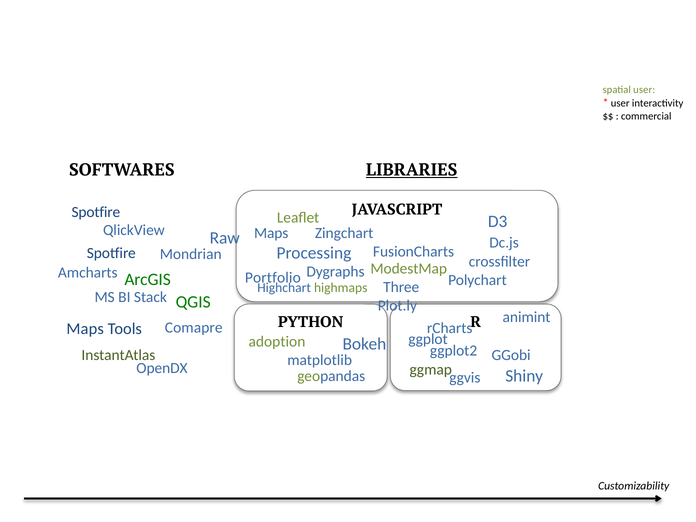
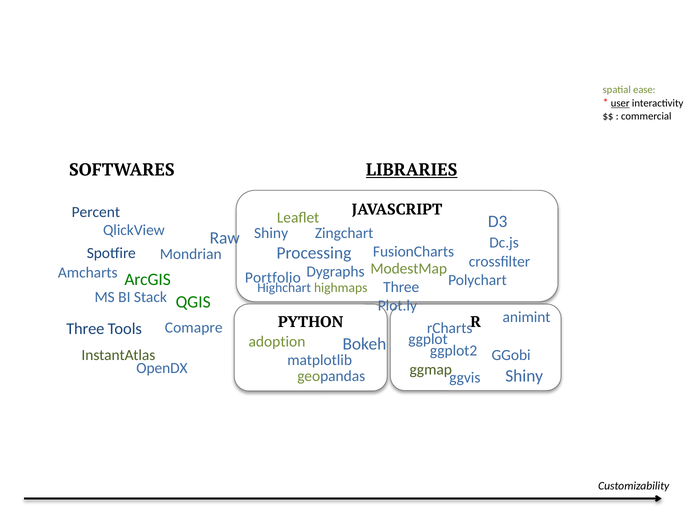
spatial user: user -> ease (644, 90)
user underline: none -> present (620, 103)
Spotfire: Spotfire -> Percent (96, 212)
Maps: Maps -> Shiny (271, 233)
Maps: Maps -> Three (85, 329)
